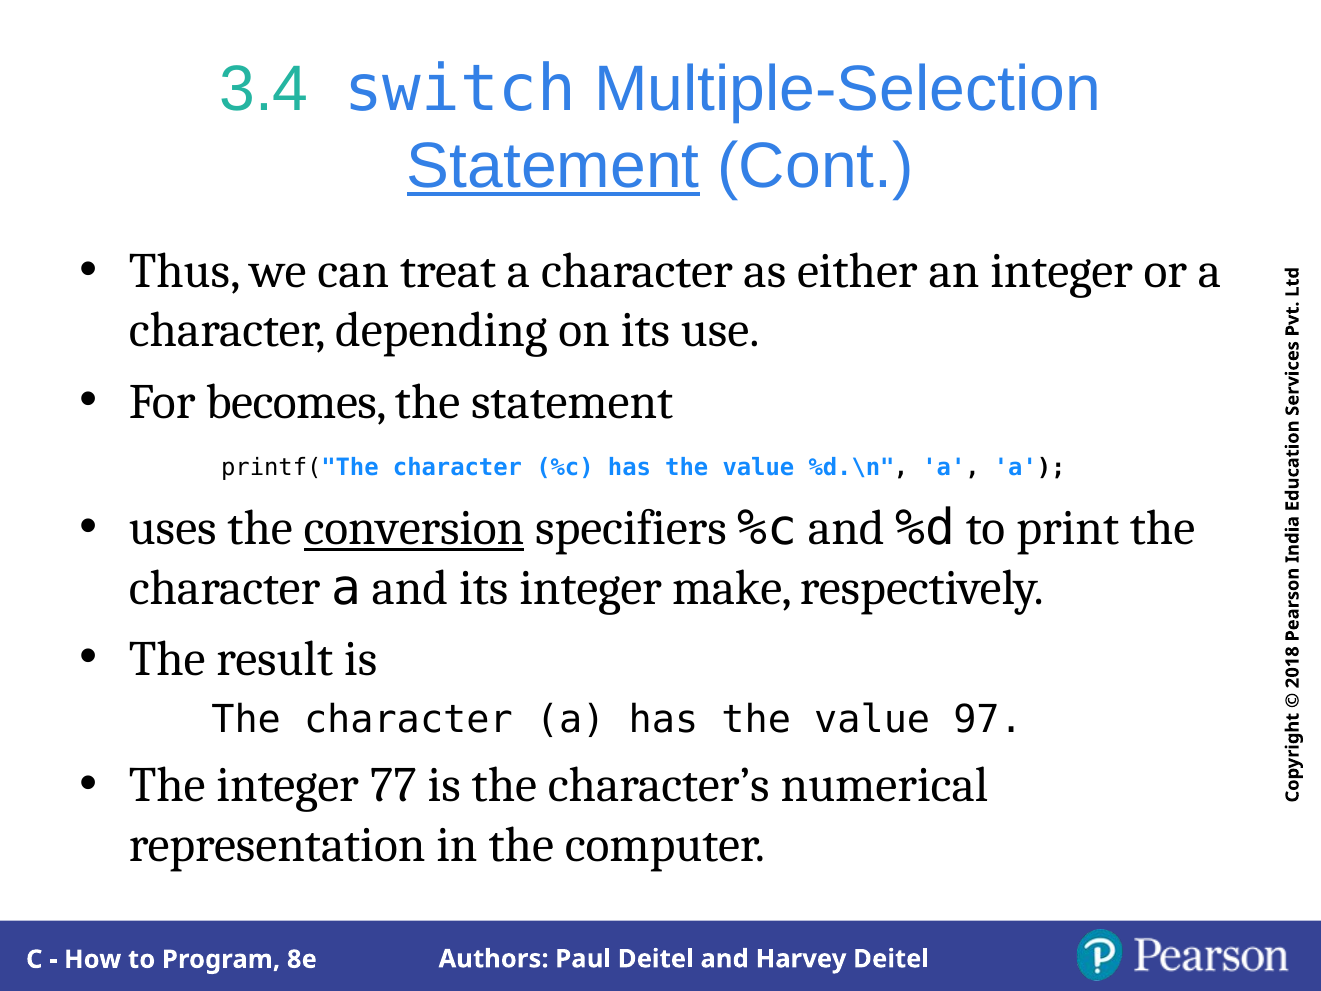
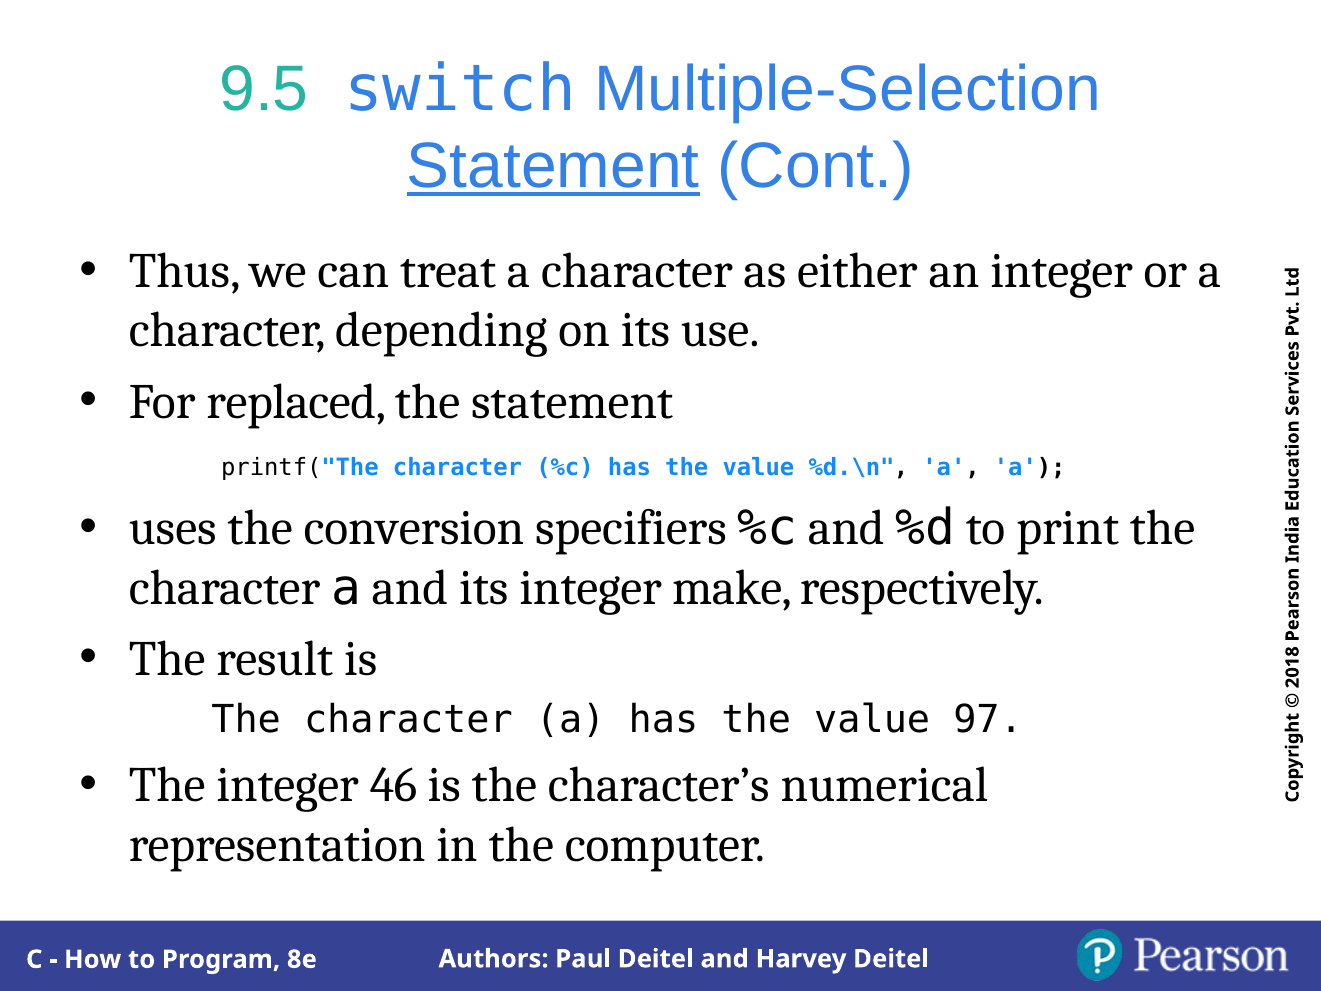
3.4: 3.4 -> 9.5 (264, 89)
becomes: becomes -> replaced (296, 402)
conversion underline: present -> none (414, 528)
77: 77 -> 46 (393, 785)
